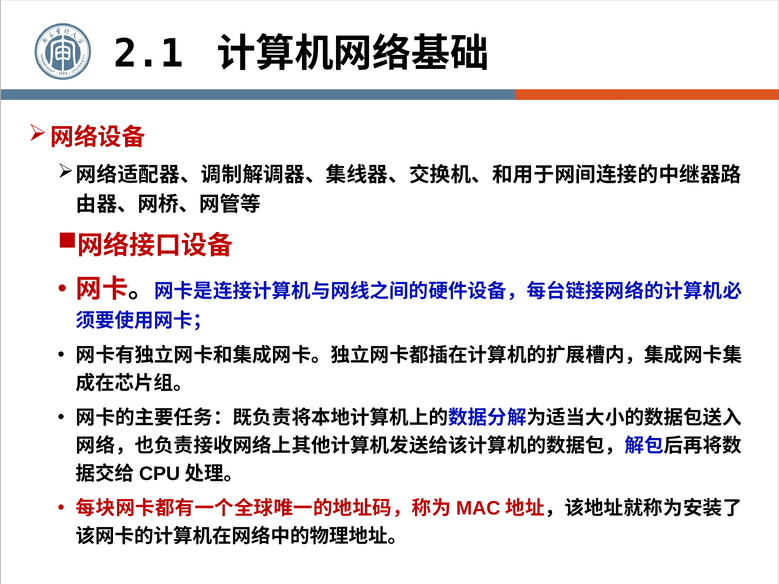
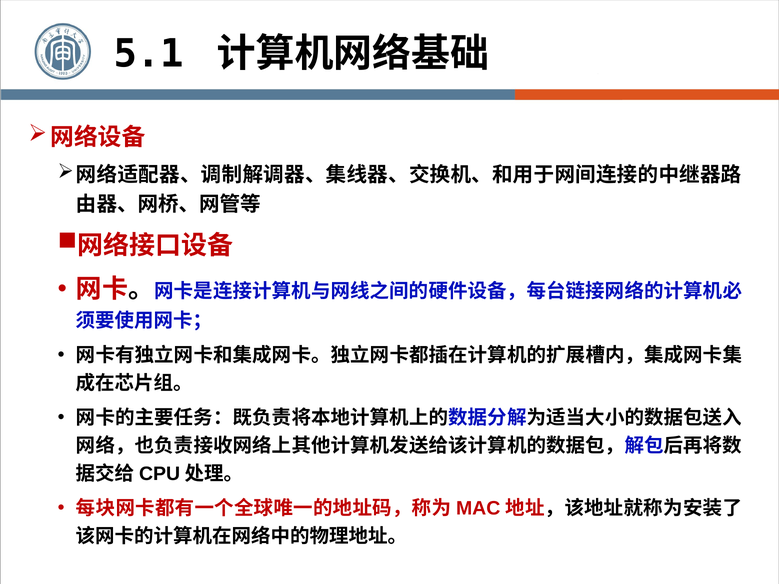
2.1: 2.1 -> 5.1 (149, 54)
